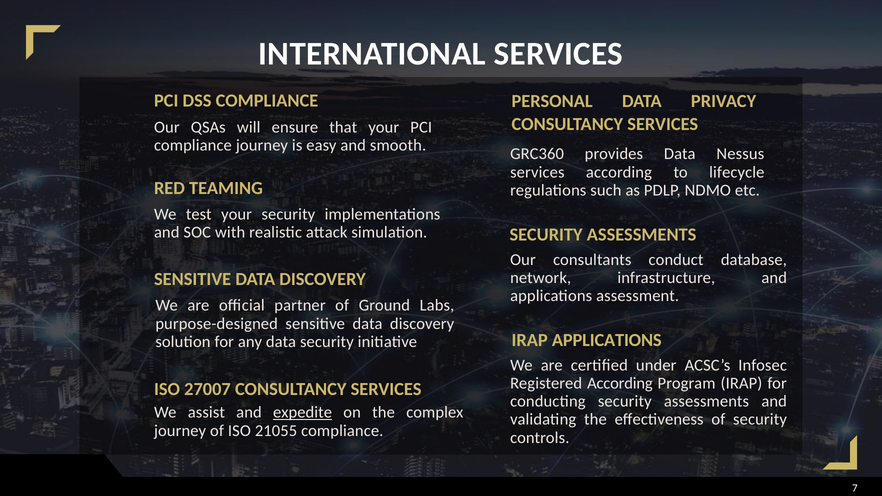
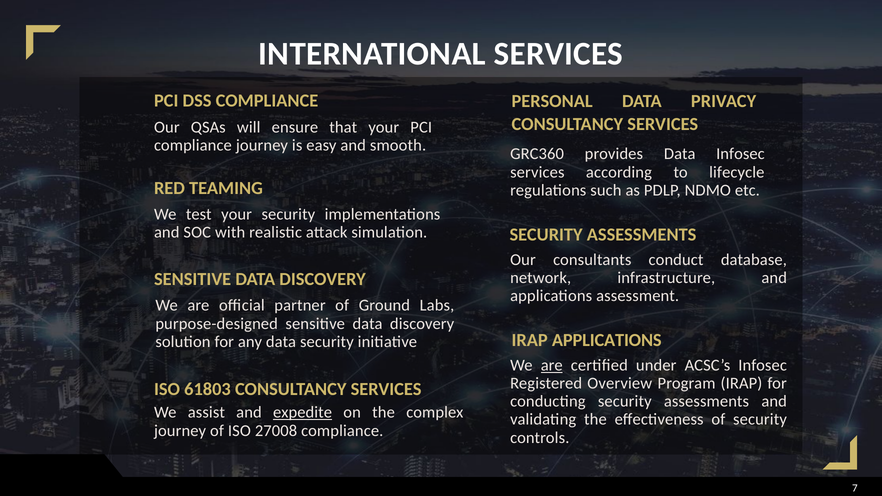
Data Nessus: Nessus -> Infosec (740, 154)
are underline: none -> present (552, 365)
Registered According: According -> Overview (620, 383)
27007: 27007 -> 61803 (207, 389)
21055: 21055 -> 27008 (276, 431)
